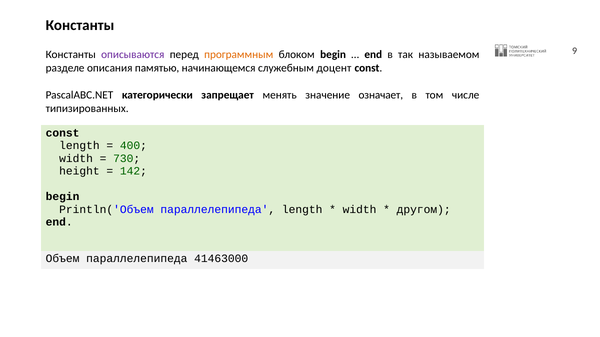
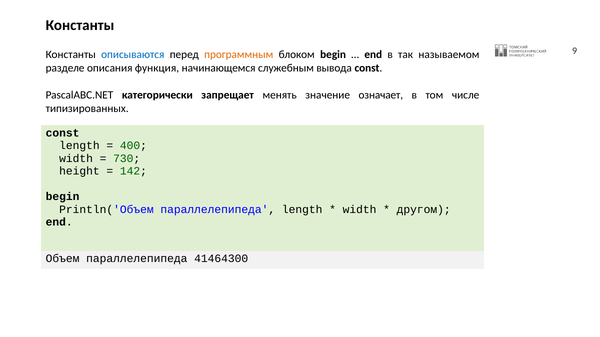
описываются colour: purple -> blue (133, 55)
памятью: памятью -> функция (157, 68)
доцент: доцент -> вывода (334, 68)
41463000: 41463000 -> 41464300 (221, 259)
